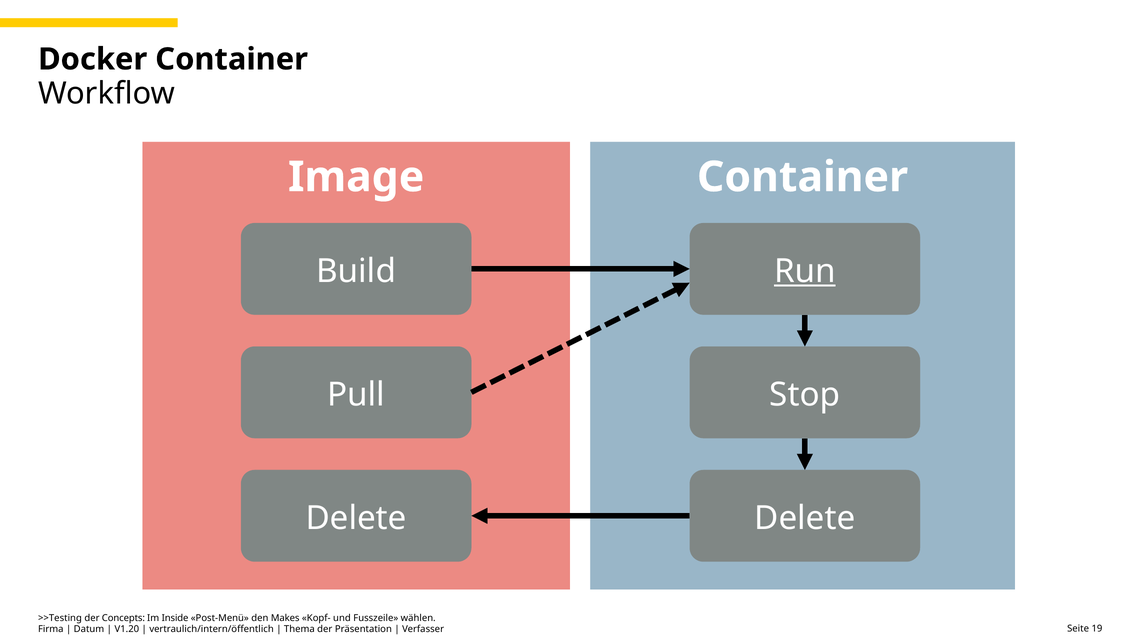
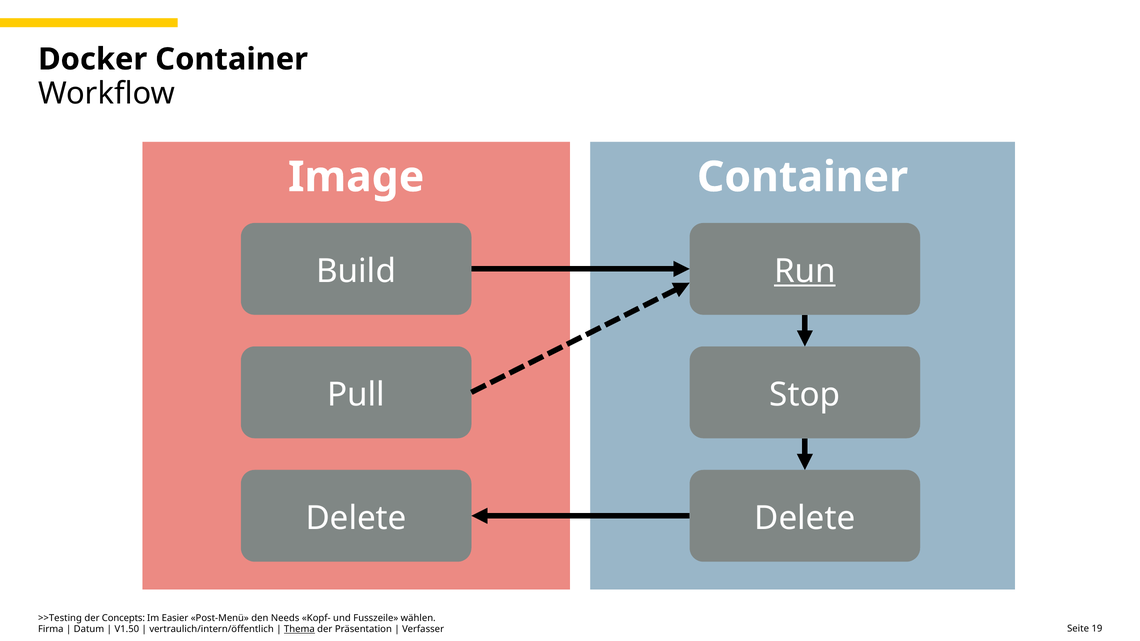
Inside: Inside -> Easier (175, 618)
Makes: Makes -> Needs (285, 618)
V1.20: V1.20 -> V1.50 (127, 630)
Thema underline: none -> present (299, 630)
